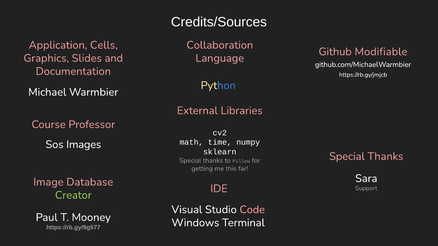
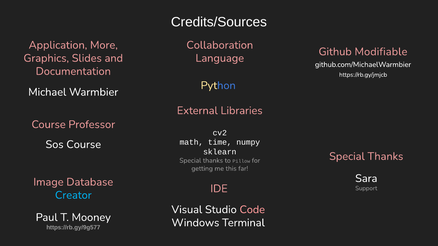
Cells: Cells -> More (104, 45)
Sos Images: Images -> Course (84, 145)
Creator colour: light green -> light blue (73, 195)
